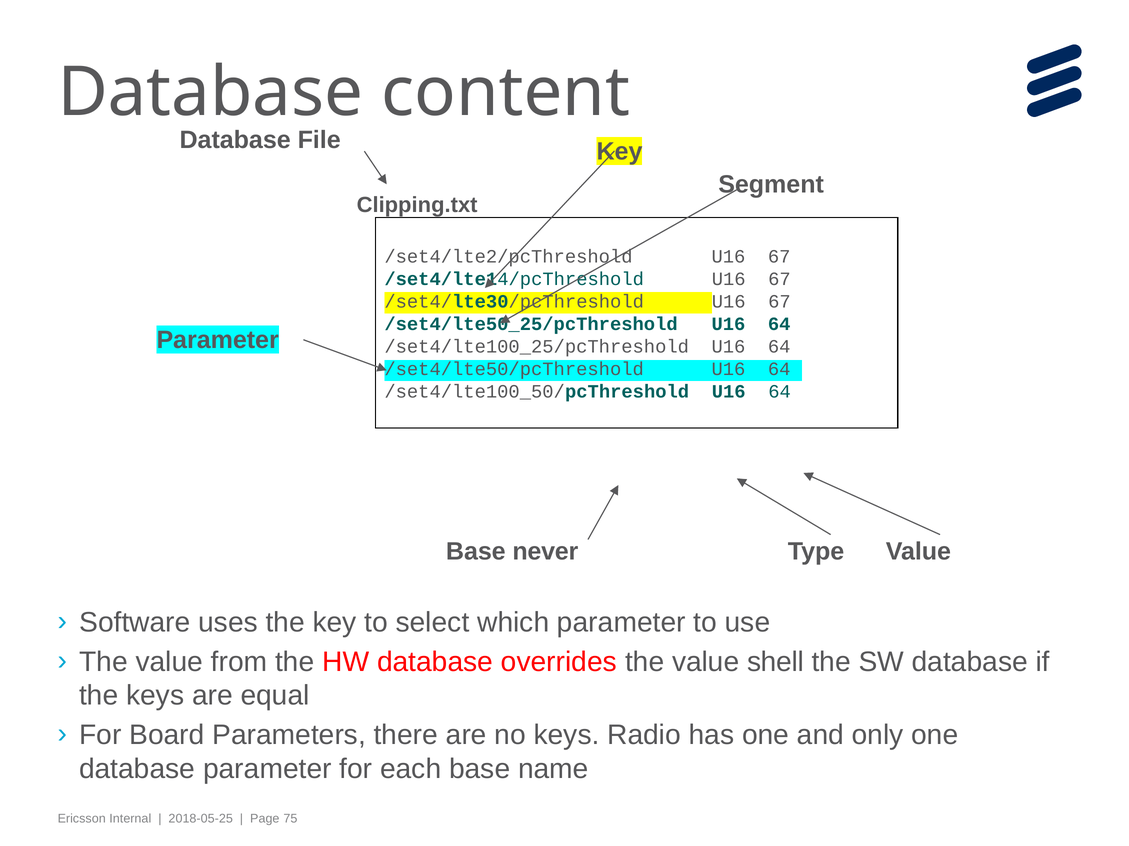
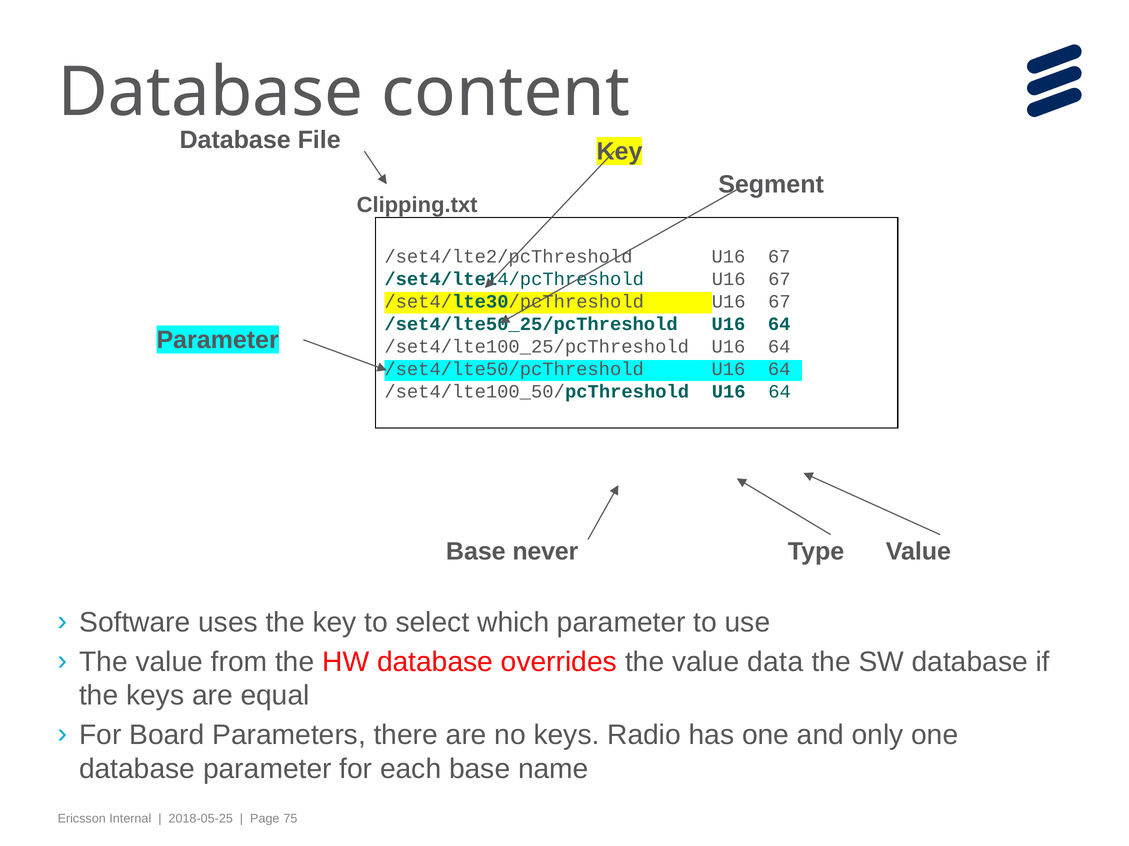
shell: shell -> data (775, 662)
